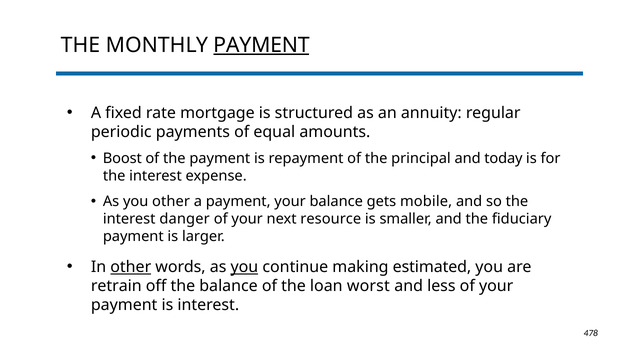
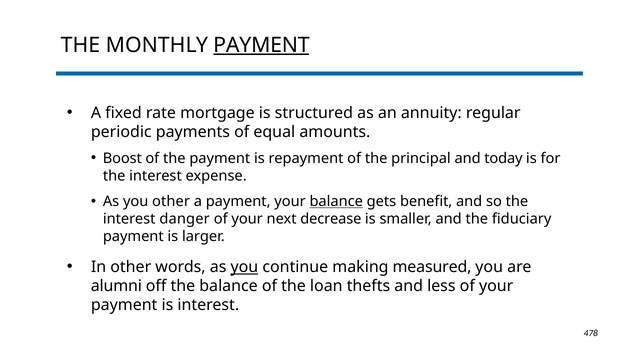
balance underline: none -> present (336, 202)
mobile: mobile -> benefit (426, 202)
resource: resource -> decrease (331, 219)
other underline: present -> none (131, 267)
estimated: estimated -> measured (432, 267)
retrain: retrain -> alumni (116, 286)
worst: worst -> thefts (368, 286)
